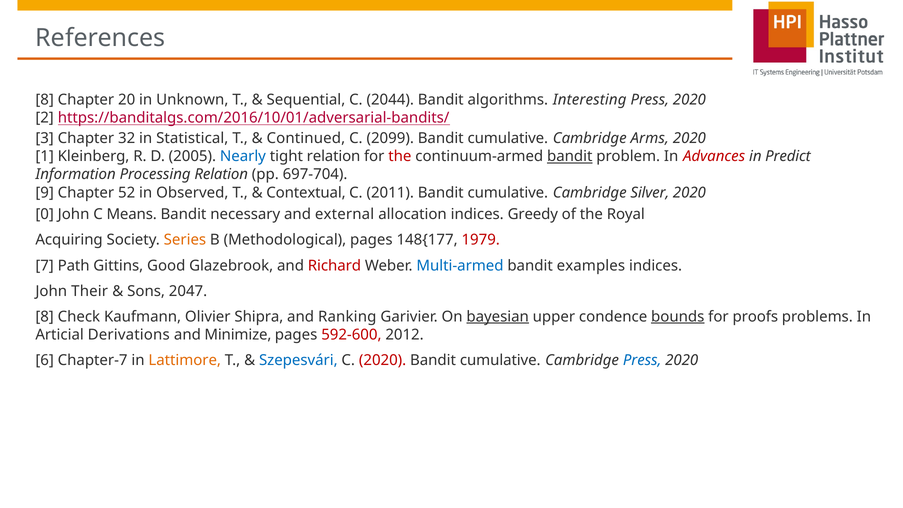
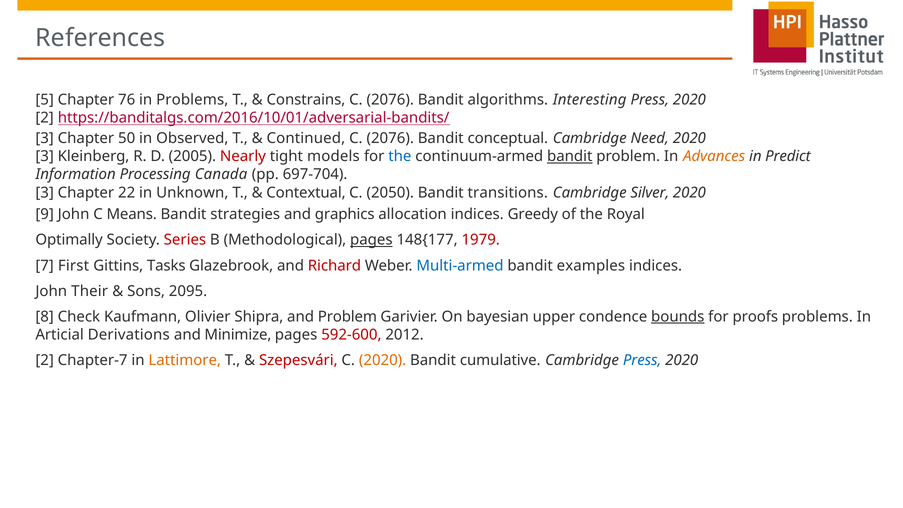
8: 8 -> 5 (45, 100)
20: 20 -> 76 (127, 100)
in Unknown: Unknown -> Problems (192, 100)
Sequential: Sequential -> Constrains (306, 100)
2044: 2044 -> 2076 (390, 100)
32: 32 -> 50 (127, 138)
Statistical: Statistical -> Observed (192, 138)
2099: 2099 -> 2076 (390, 138)
cumulative: cumulative -> conceptual (508, 138)
Arms: Arms -> Need (650, 138)
1: 1 -> 3 (45, 156)
Nearly colour: blue -> red (243, 156)
tight relation: relation -> models (333, 156)
the colour: red -> blue (400, 156)
Advances colour: red -> orange (714, 156)
Processing Relation: Relation -> Canada (221, 175)
9: 9 -> 3 (45, 193)
52: 52 -> 22 (127, 193)
Observed: Observed -> Unknown (192, 193)
2011: 2011 -> 2050 (390, 193)
cumulative: cumulative -> transitions (508, 193)
0: 0 -> 9 (45, 214)
necessary: necessary -> strategies (245, 214)
external: external -> graphics (345, 214)
Acquiring: Acquiring -> Optimally (69, 240)
Series colour: orange -> red (185, 240)
pages underline: none -> present (371, 240)
Path: Path -> First (74, 266)
Good: Good -> Tasks (166, 266)
2047: 2047 -> 2095 (188, 291)
and Ranking: Ranking -> Problem (347, 317)
bayesian underline: present -> none (498, 317)
6: 6 -> 2 (45, 360)
Szepesvári colour: blue -> red (298, 360)
2020 colour: red -> orange (383, 360)
